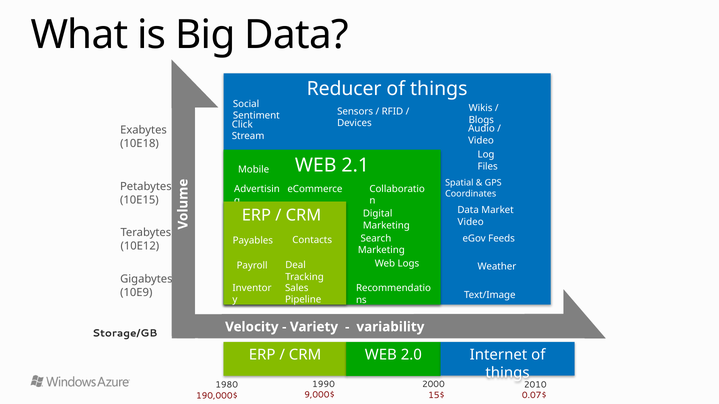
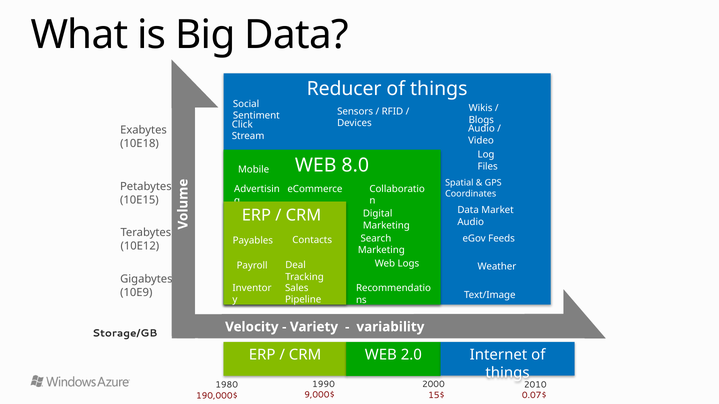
2.1: 2.1 -> 8.0 (355, 166)
Video: Video -> Audio (471, 222)
